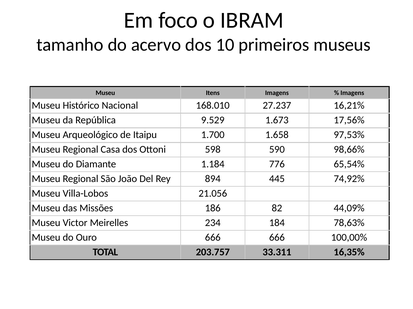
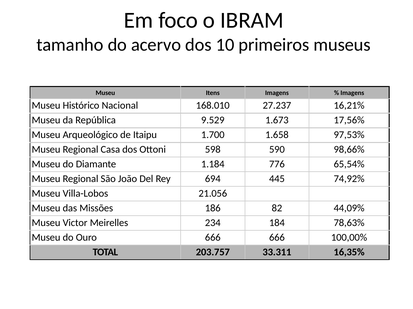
894: 894 -> 694 (213, 179)
